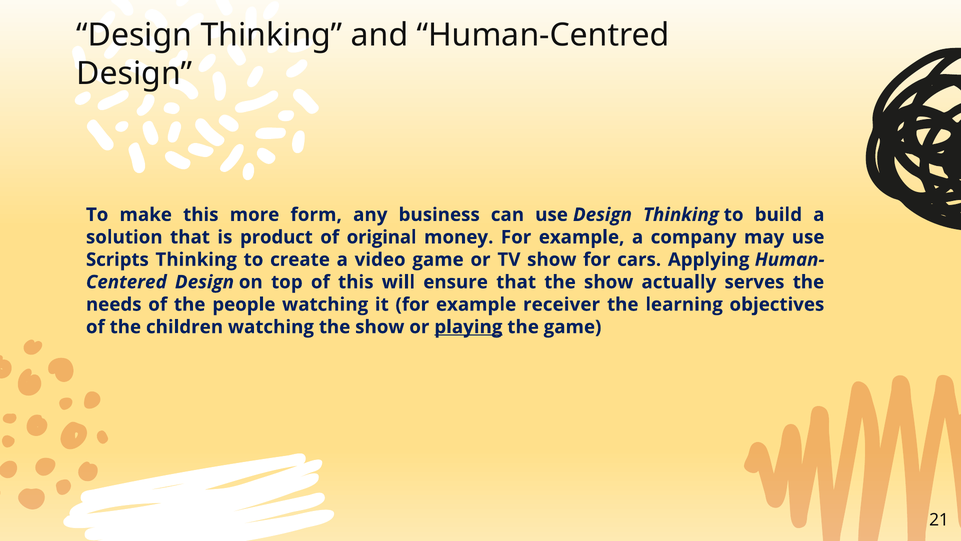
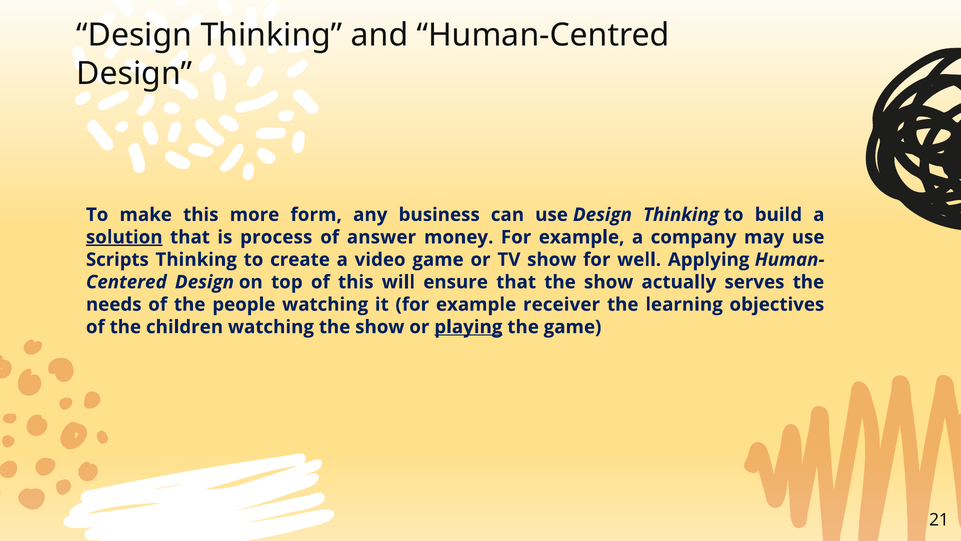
solution underline: none -> present (124, 237)
product: product -> process (276, 237)
original: original -> answer (381, 237)
cars: cars -> well (639, 259)
